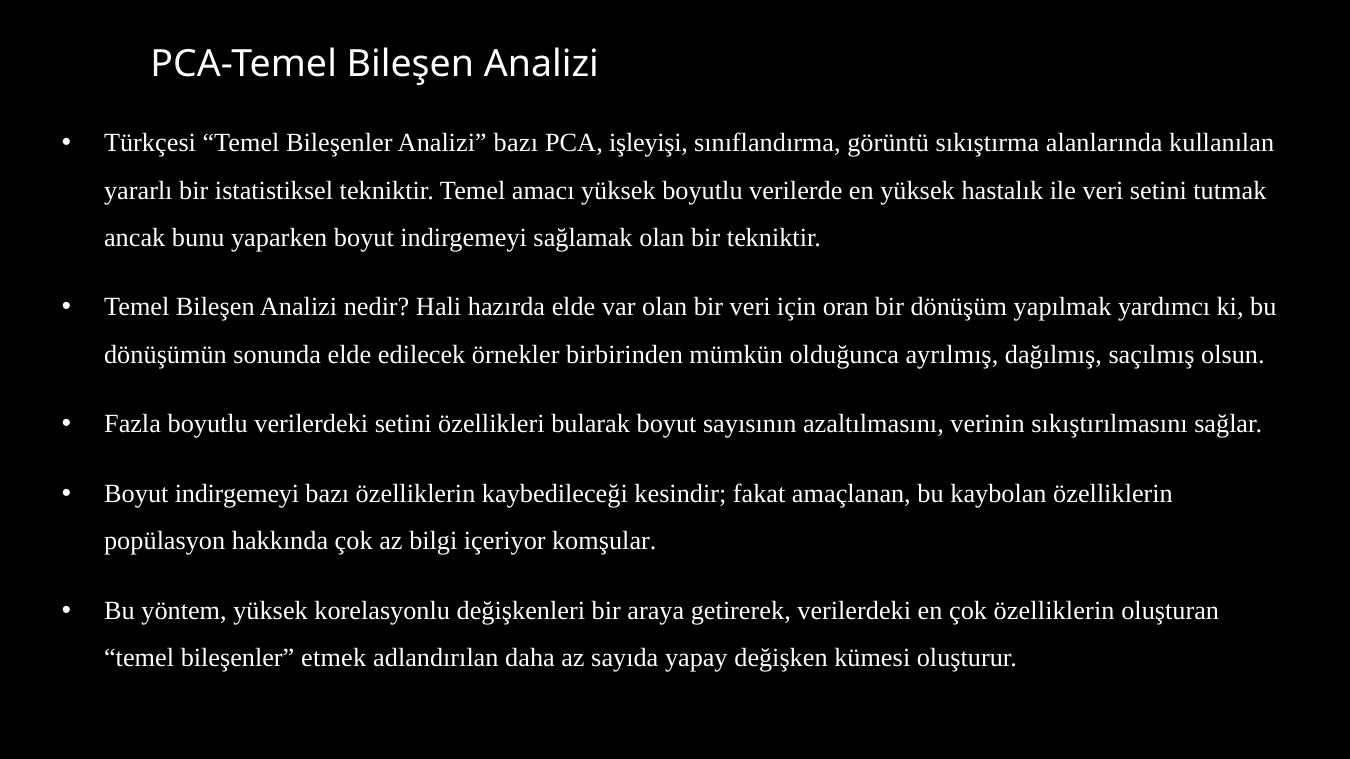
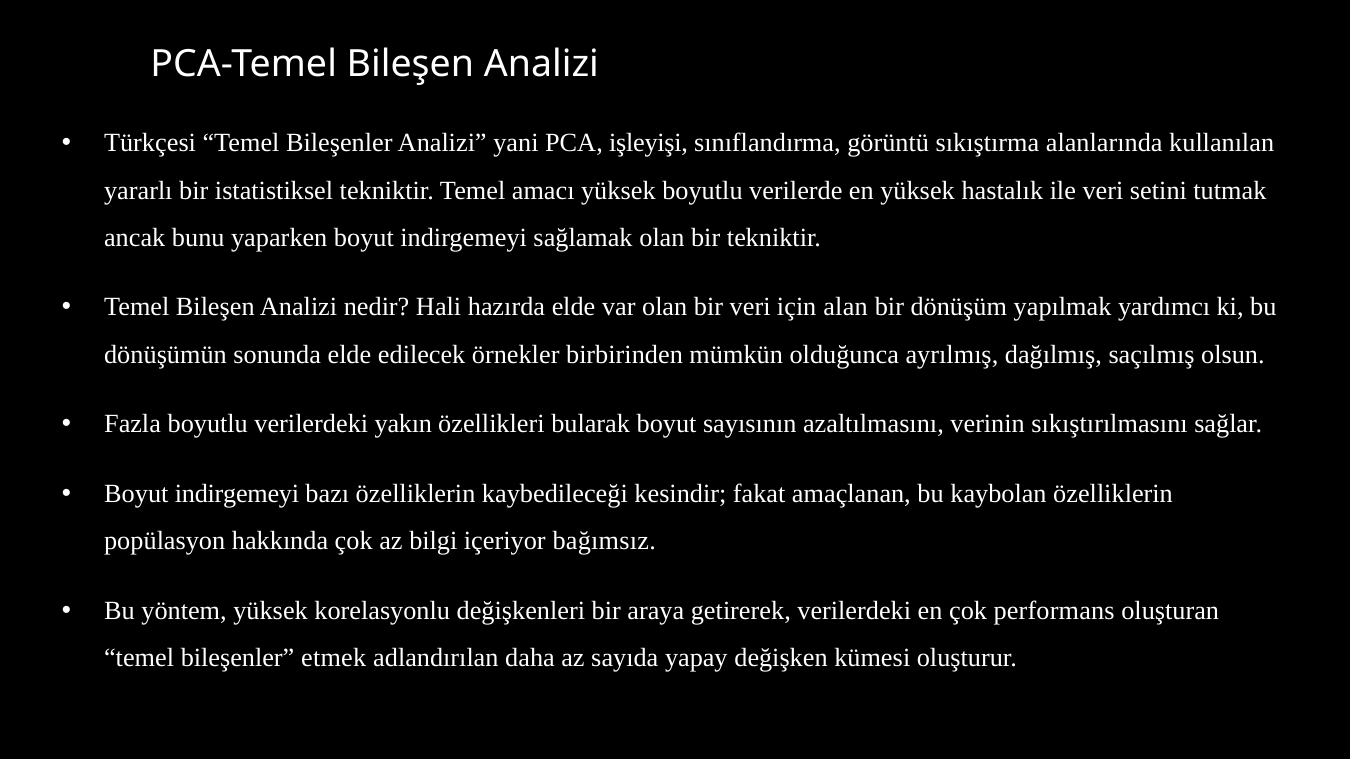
Analizi bazı: bazı -> yani (516, 143)
oran: oran -> alan (846, 307)
verilerdeki setini: setini -> yakın (403, 424)
komşular: komşular -> bağımsız (604, 541)
çok özelliklerin: özelliklerin -> performans (1054, 611)
